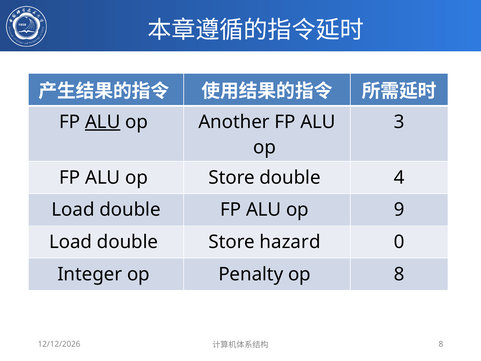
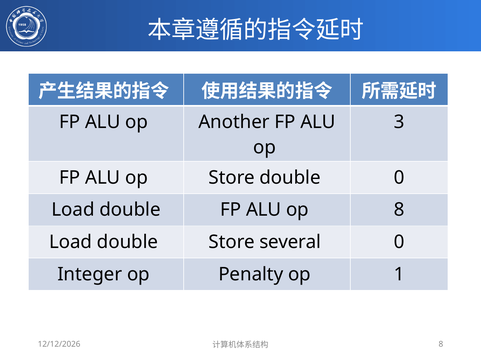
ALU underline: present -> none (103, 122)
double 4: 4 -> 0 (399, 177)
op 9: 9 -> 8 (399, 210)
hazard: hazard -> several (290, 242)
op 8: 8 -> 1 (399, 274)
